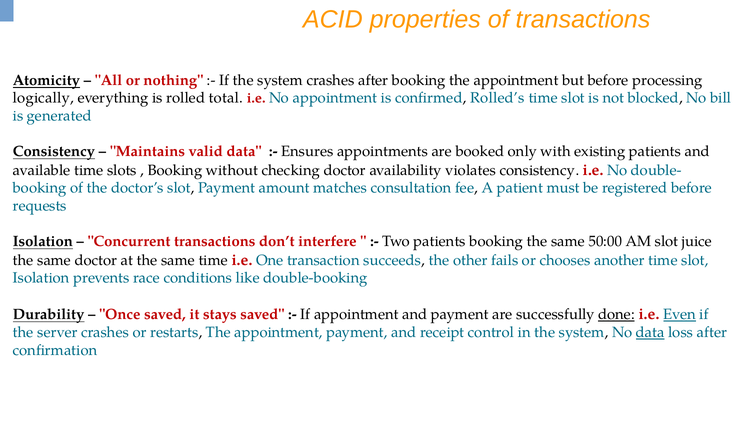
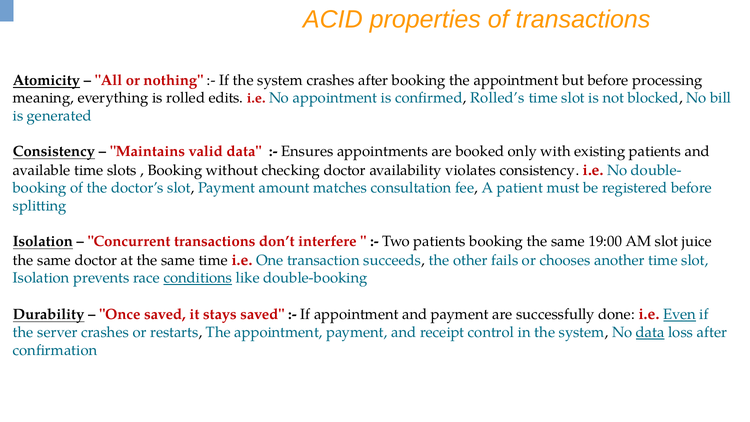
logically: logically -> meaning (43, 98)
total: total -> edits (226, 98)
requests: requests -> splitting (40, 206)
50:00: 50:00 -> 19:00 (605, 241)
conditions underline: none -> present (198, 278)
done underline: present -> none (616, 314)
